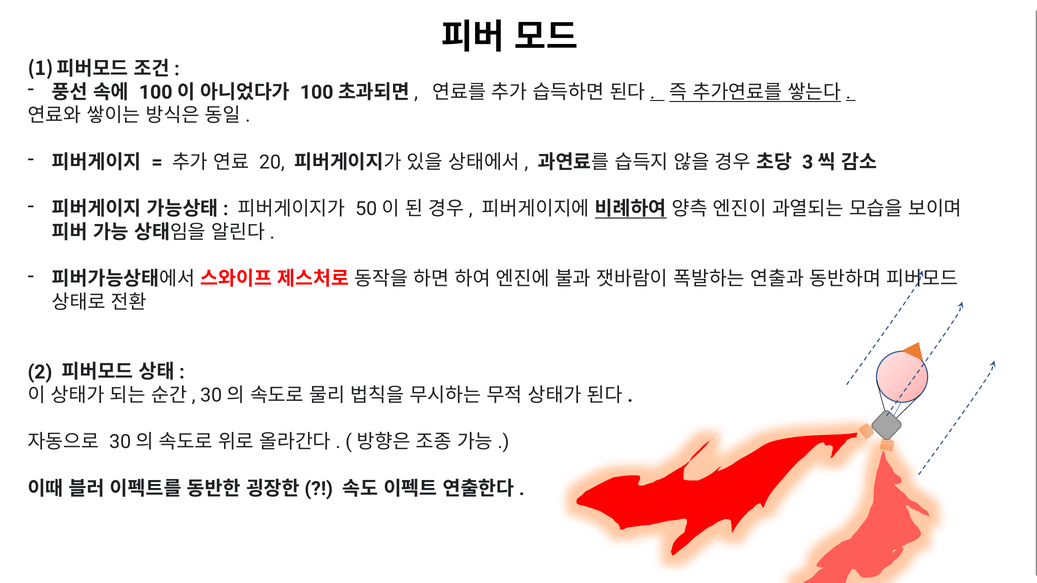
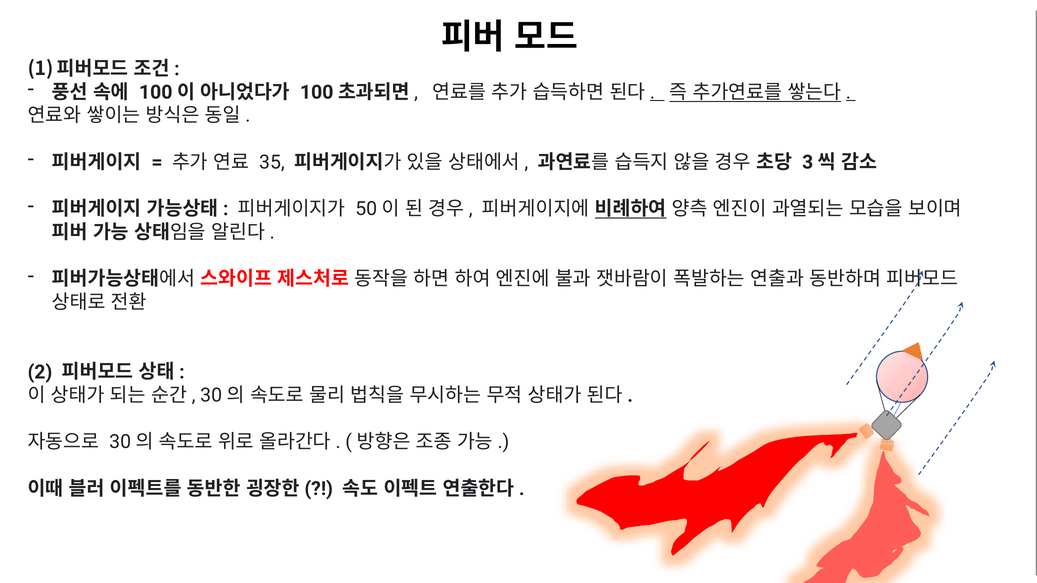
20: 20 -> 35 (272, 162)
